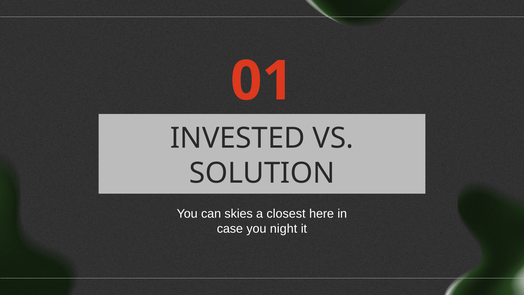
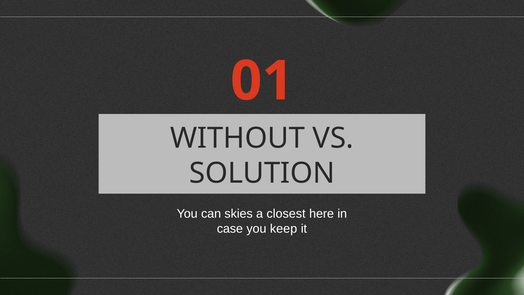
INVESTED: INVESTED -> WITHOUT (238, 138)
night: night -> keep (284, 228)
